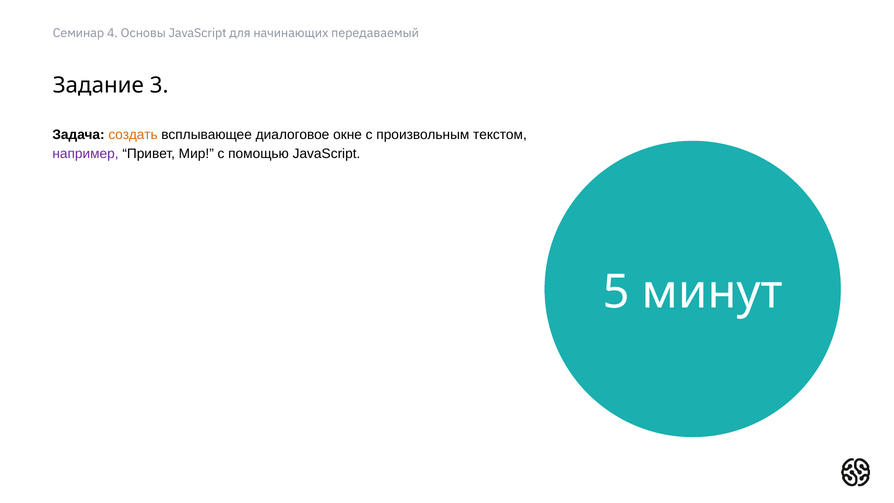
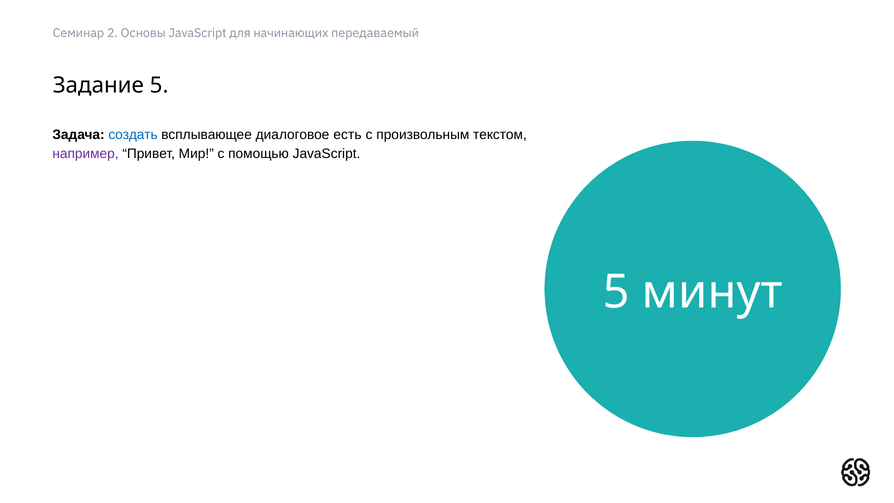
4: 4 -> 2 (112, 33)
Задание 3: 3 -> 5 (159, 85)
создать colour: orange -> blue (133, 135)
окне: окне -> есть (347, 135)
